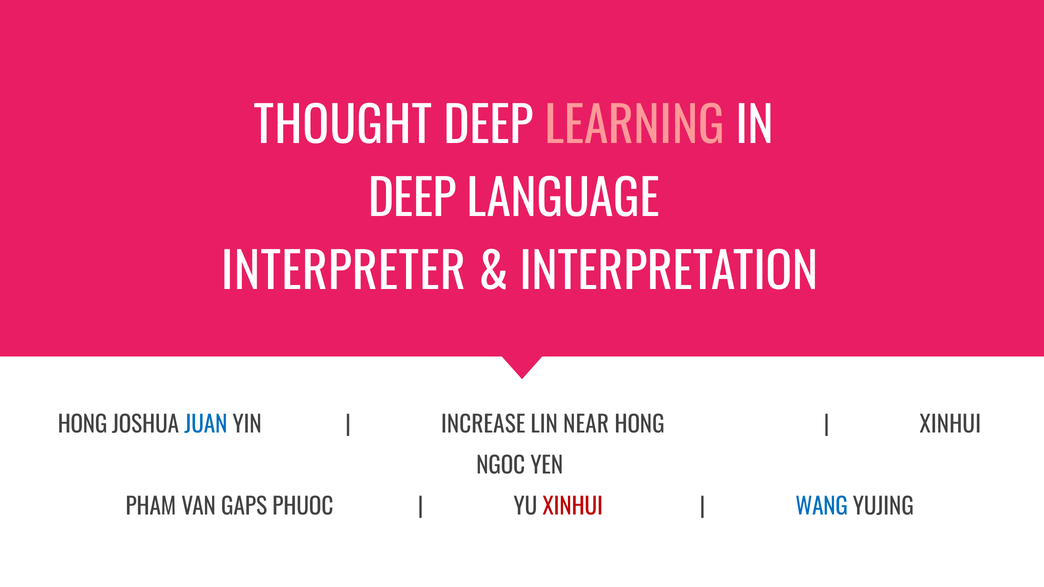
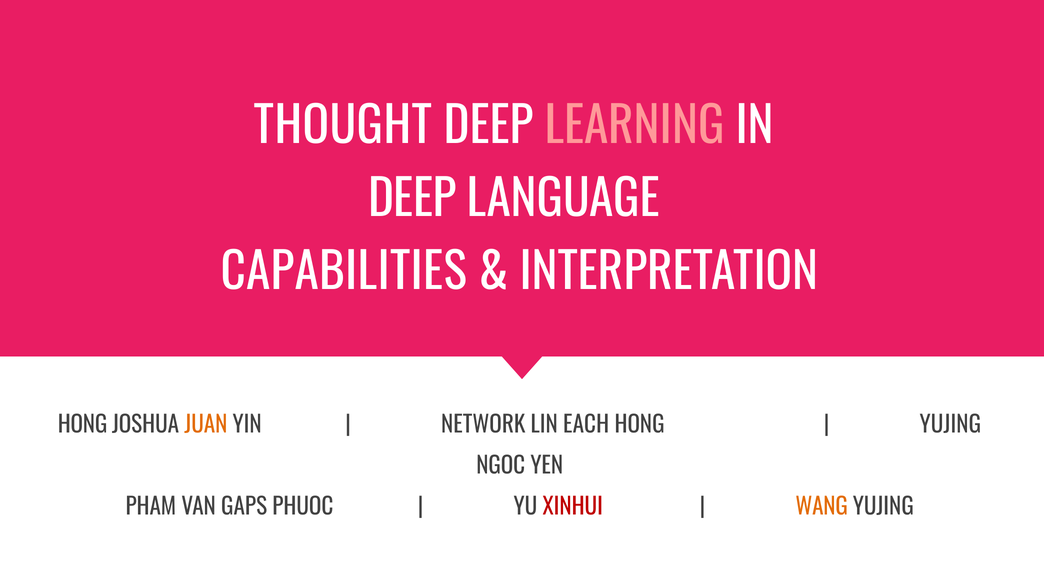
INTERPRETER: INTERPRETER -> CAPABILITIES (344, 273)
JUAN colour: blue -> orange (206, 425)
INCREASE: INCREASE -> NETWORK (483, 425)
NEAR: NEAR -> EACH (586, 425)
XINHUI: XINHUI -> YUJING (950, 425)
WANG colour: blue -> orange (822, 507)
